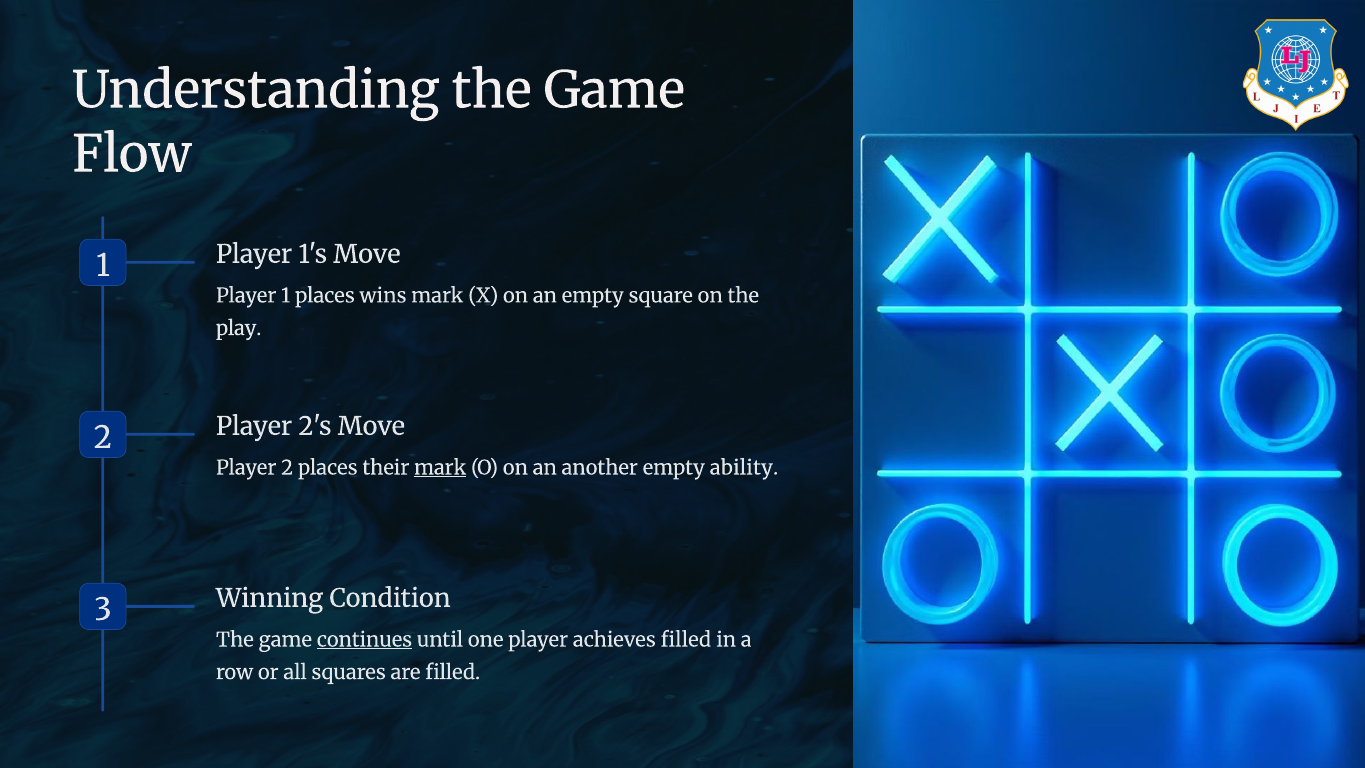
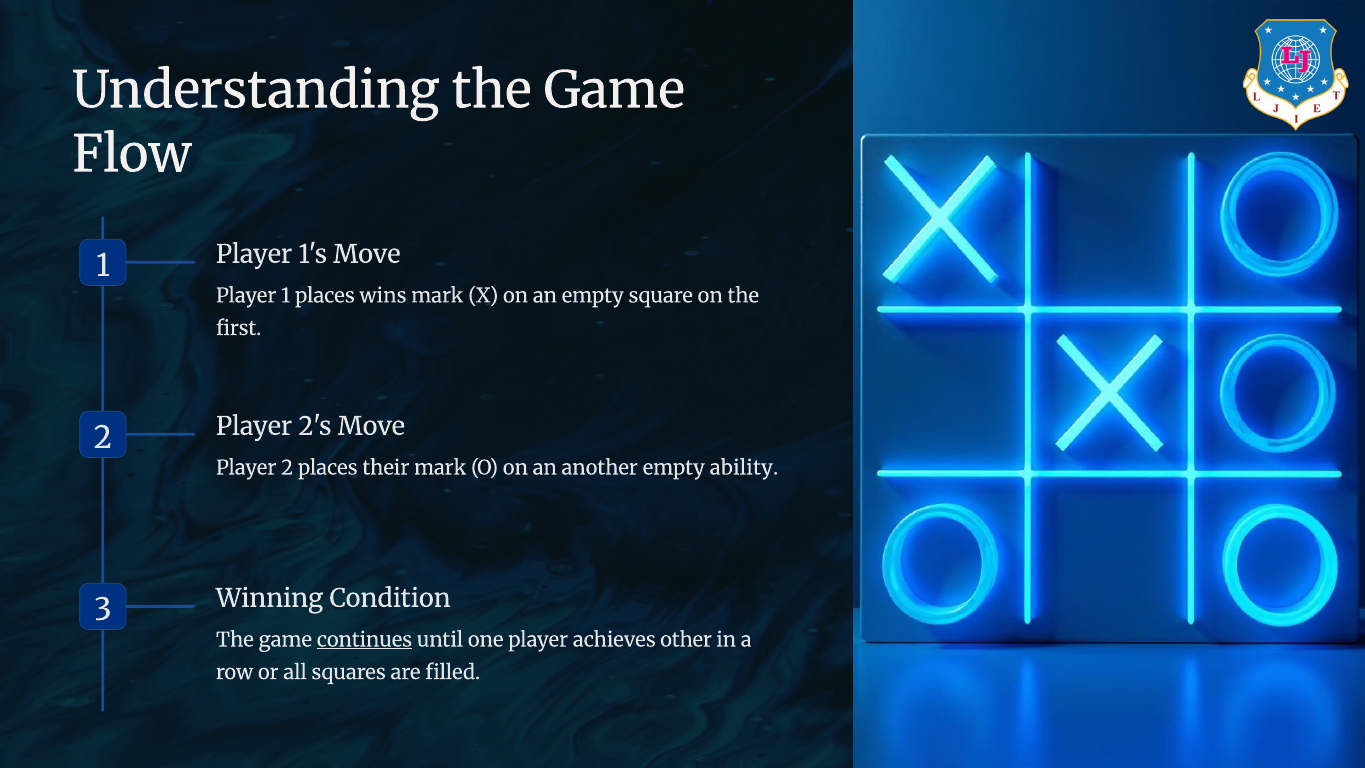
play: play -> first (239, 328)
mark underline: present -> none (440, 468)
achieves filled: filled -> other (686, 640)
